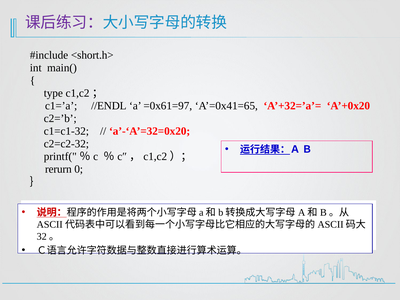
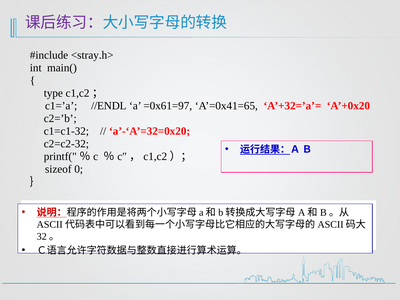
<short.h>: <short.h> -> <stray.h> (92, 55)
rerurn: rerurn -> sizeof (58, 169)
